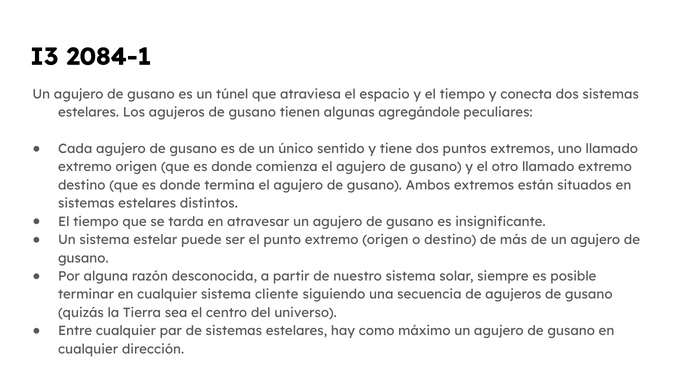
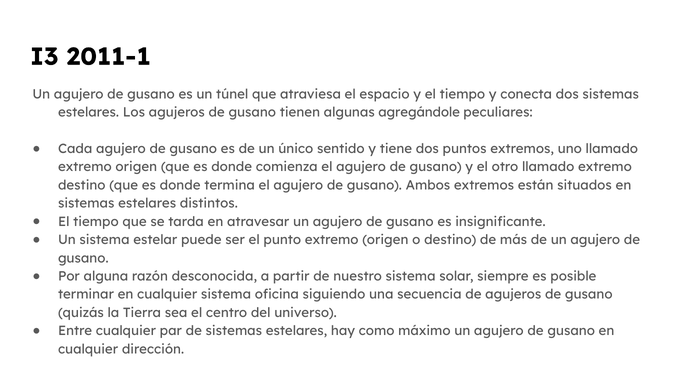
2084-1: 2084-1 -> 2011-1 (109, 57)
cliente: cliente -> oficina (277, 294)
